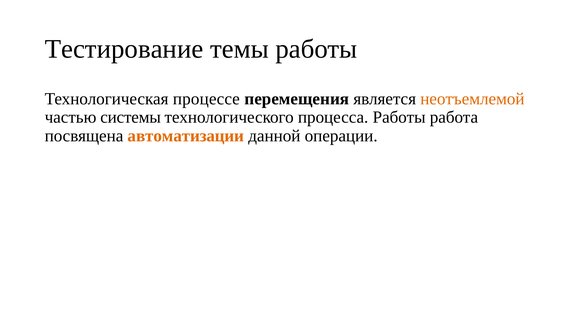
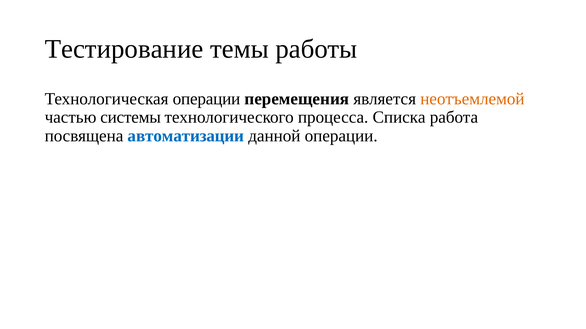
Технологическая процессе: процессе -> операции (206, 99)
процесса Работы: Работы -> Списка (399, 118)
автоматизации colour: orange -> blue (186, 136)
